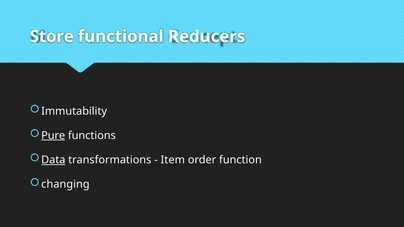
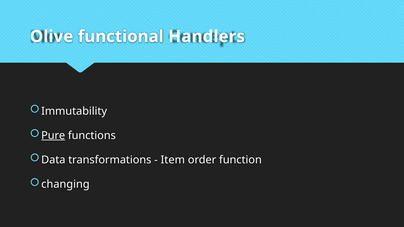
Store: Store -> Olive (52, 37)
Reducers: Reducers -> Handlers (207, 37)
Data underline: present -> none (53, 160)
